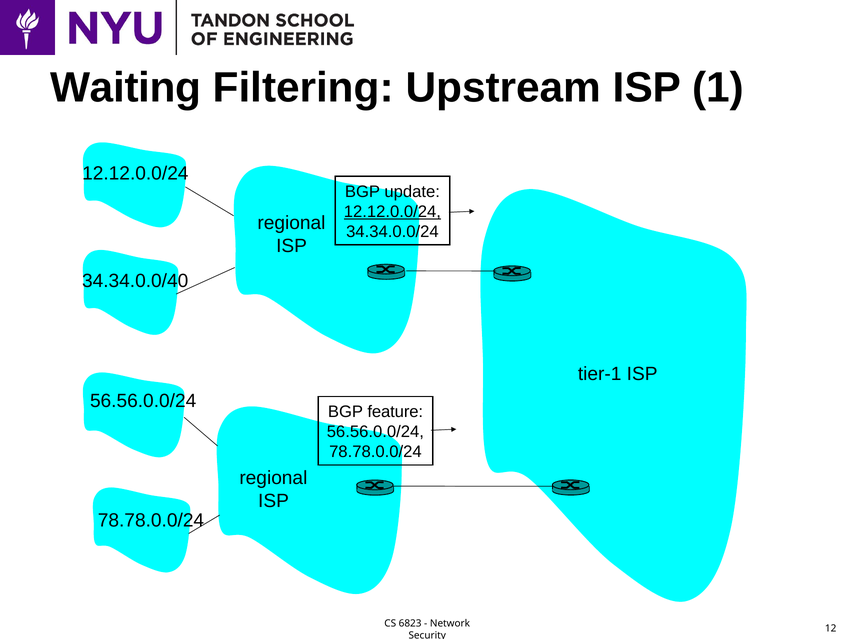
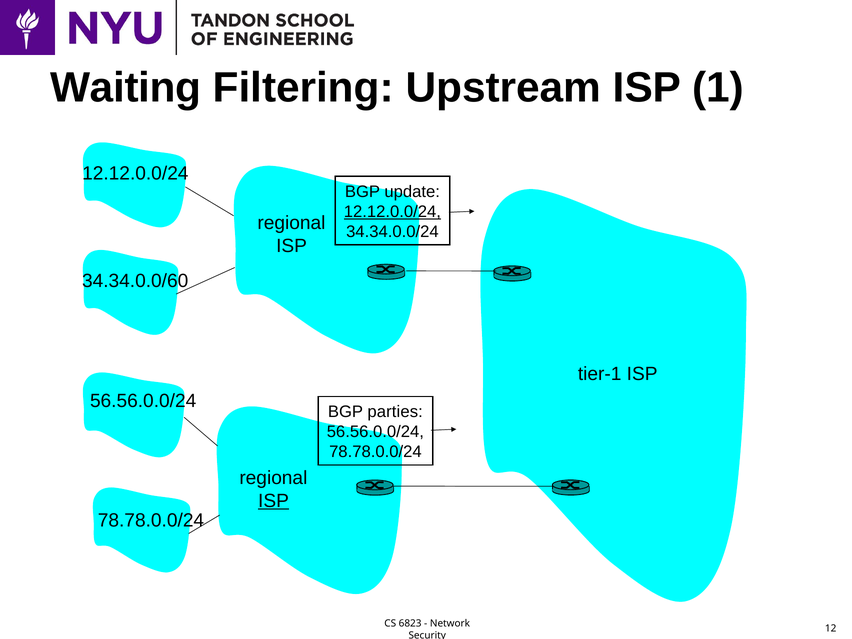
34.34.0.0/40: 34.34.0.0/40 -> 34.34.0.0/60 (135, 281)
feature: feature -> parties (395, 412)
ISP underline: none -> present (273, 501)
